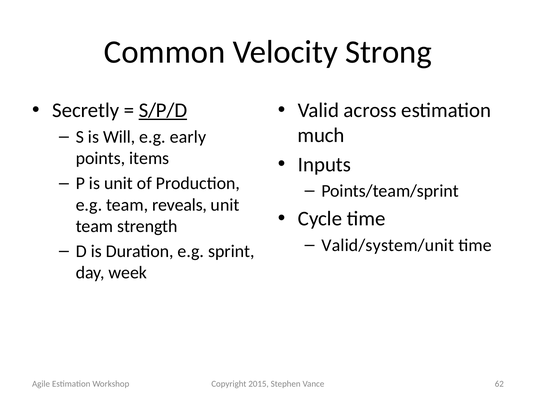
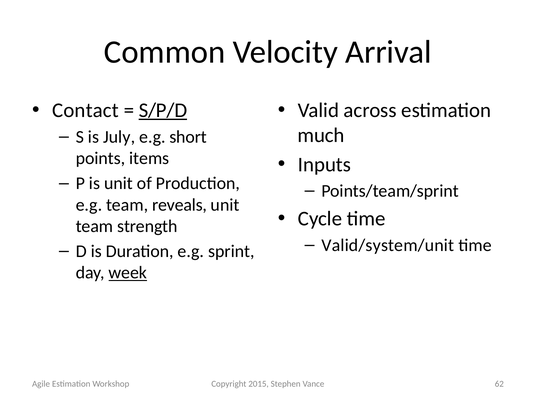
Strong: Strong -> Arrival (389, 52)
Secretly: Secretly -> Contact (86, 110)
Will: Will -> July (119, 137)
early: early -> short (188, 137)
week underline: none -> present (128, 273)
